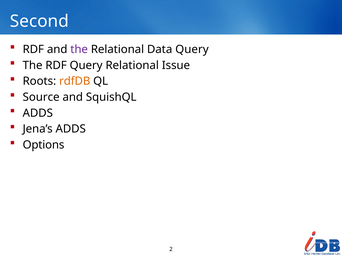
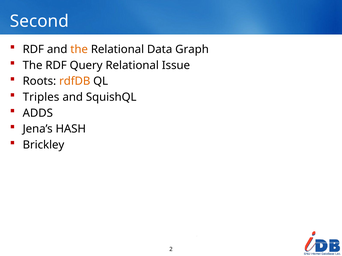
the colour: purple -> orange (79, 49)
Data Query: Query -> Graph (192, 49)
Source: Source -> Triples (41, 97)
Jena’s ADDS: ADDS -> HASH (71, 129)
Options: Options -> Brickley (43, 145)
